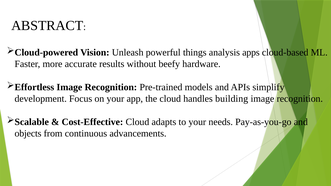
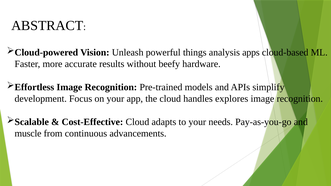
building: building -> explores (232, 99)
objects: objects -> muscle (28, 134)
